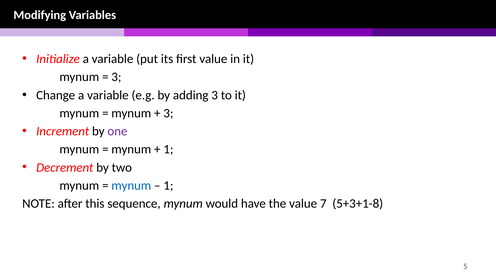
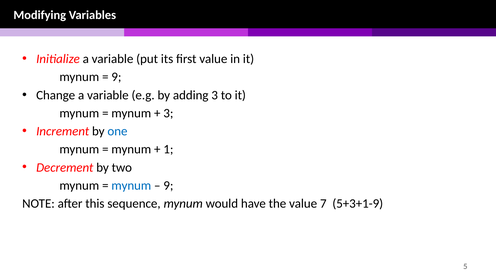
3: 3 -> 9 (116, 77)
one colour: purple -> blue (117, 131)
1: 1 -> 9 (168, 185)
5+3+1-8: 5+3+1-8 -> 5+3+1-9 (358, 204)
